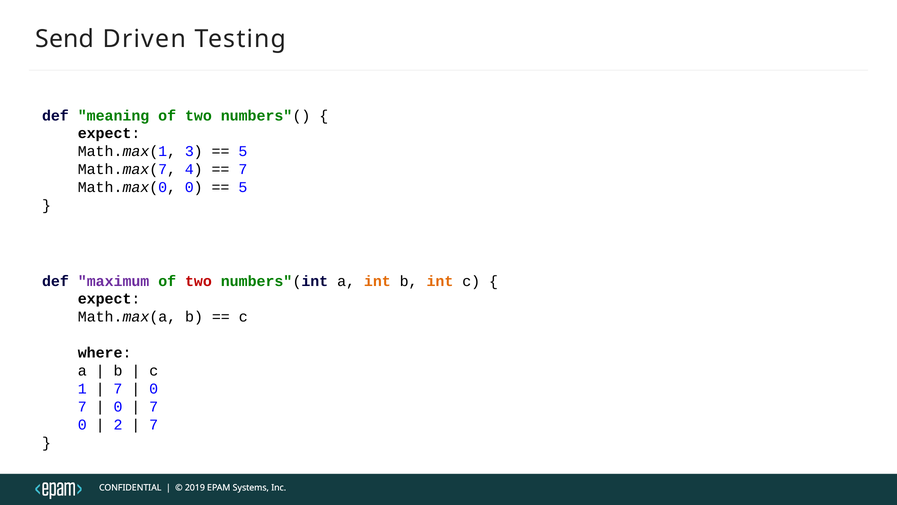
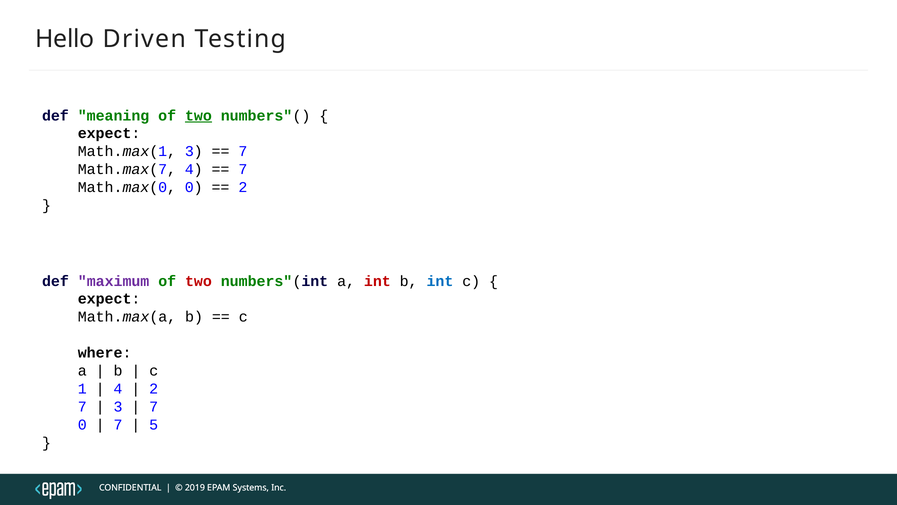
Send: Send -> Hello (65, 39)
two underline: none -> present (198, 115)
5: 5 -> 7 (243, 151)
5: 5 -> 2 (243, 187)
int colour: orange -> red (377, 281)
int colour: orange -> blue (440, 281)
7: 7 -> 4 (118, 388)
0: 0 -> 2 (154, 388)
0: 0 -> 3 (118, 406)
2: 2 -> 7 (118, 424)
7: 7 -> 5 (154, 424)
